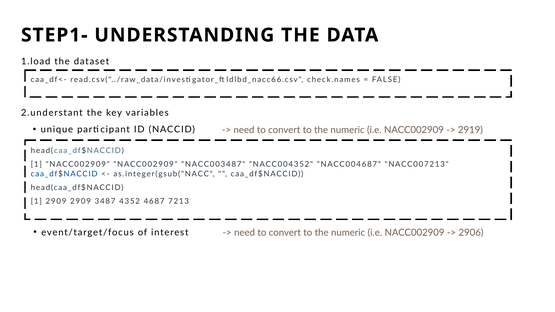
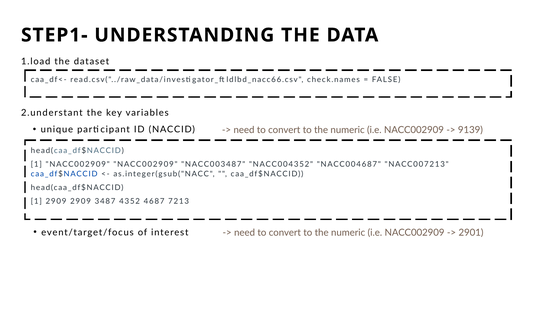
2919: 2919 -> 9139 (470, 130)
2906: 2906 -> 2901 (471, 233)
